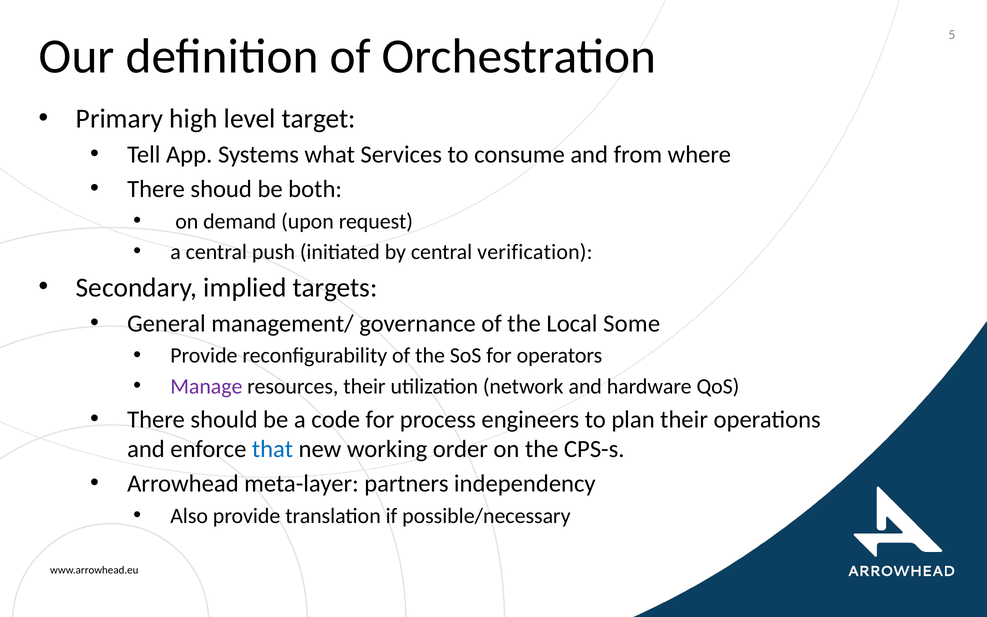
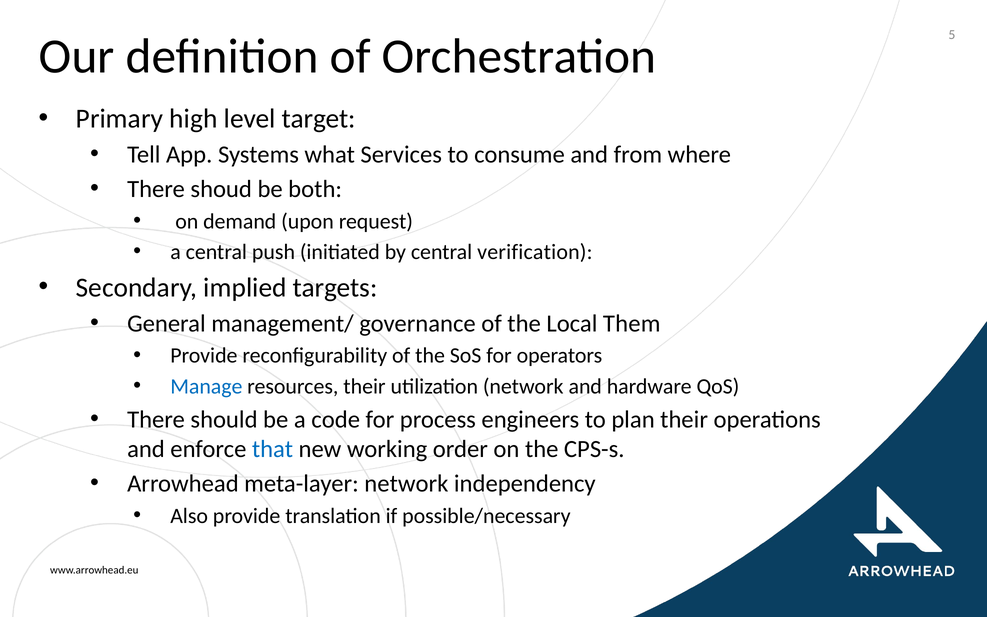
Some: Some -> Them (632, 323)
Manage colour: purple -> blue (206, 386)
meta-layer partners: partners -> network (406, 484)
